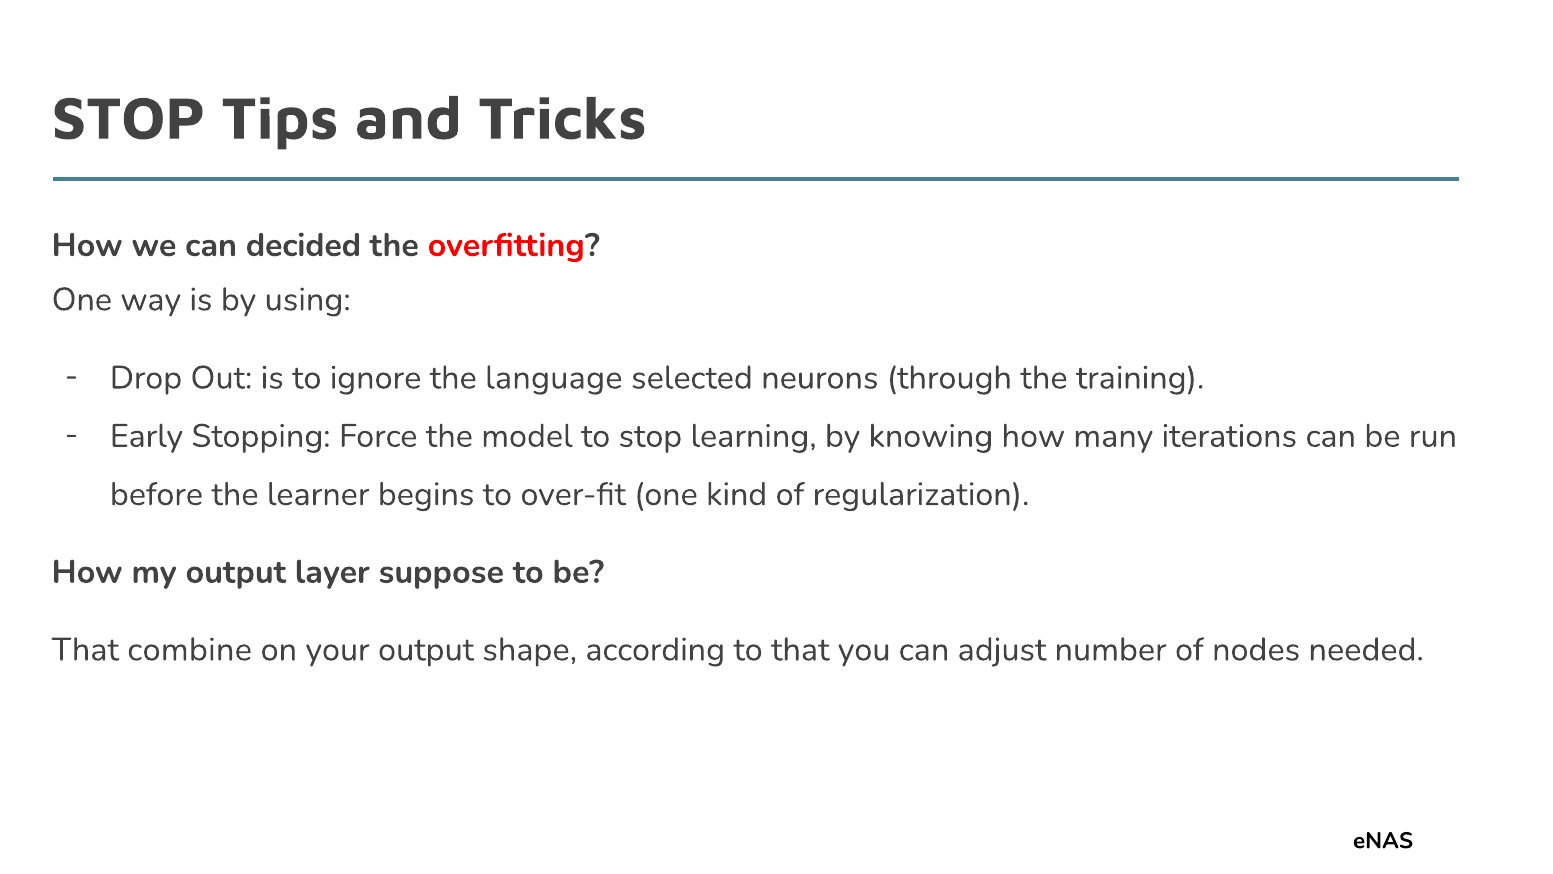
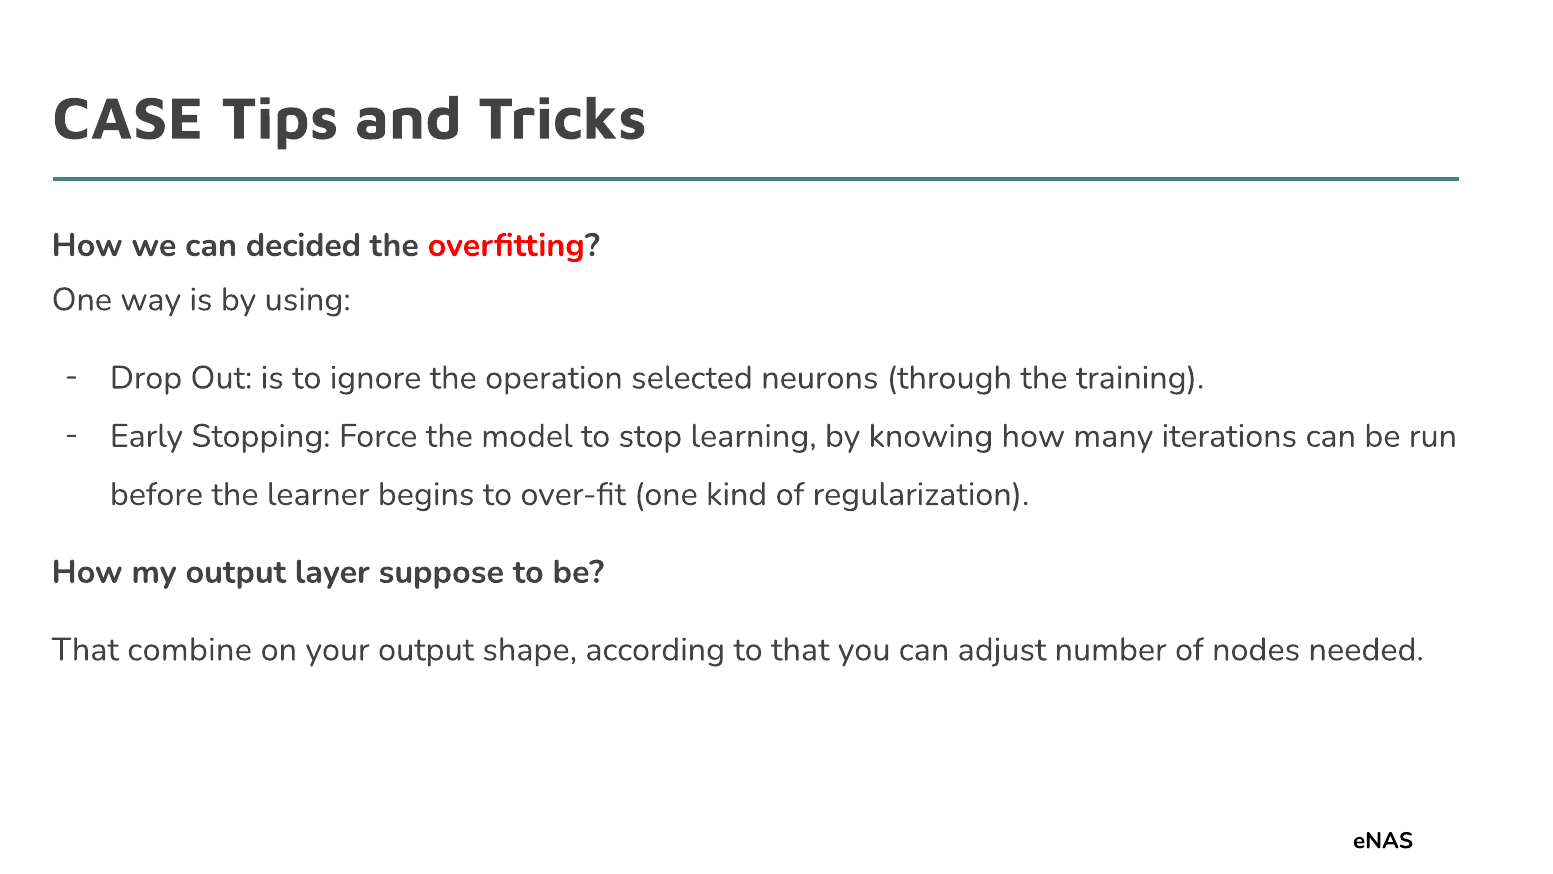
STOP: STOP -> CASE (128, 119)
language: language -> operation (554, 378)
